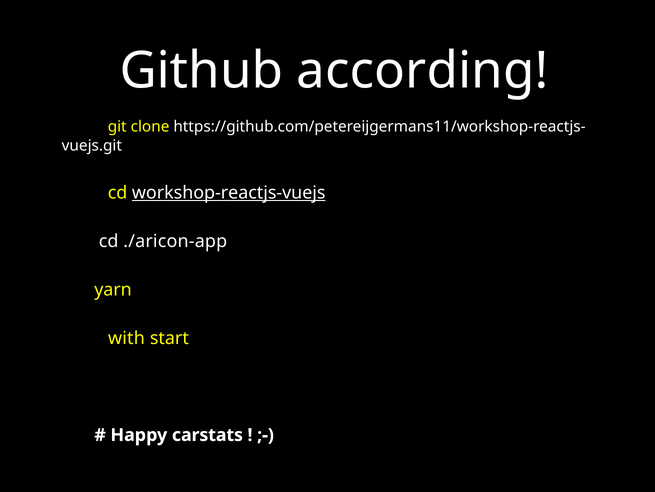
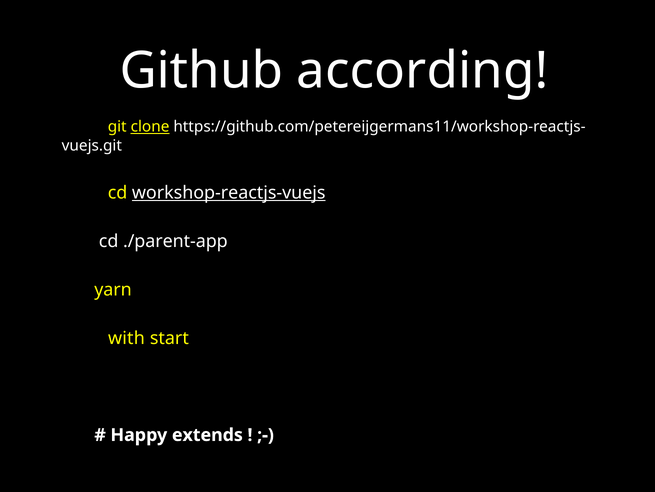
clone underline: none -> present (150, 127)
./aricon-app: ./aricon-app -> ./parent-app (175, 241)
carstats: carstats -> extends (207, 434)
